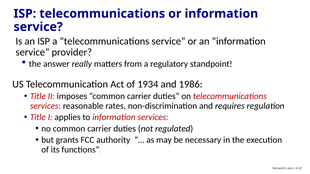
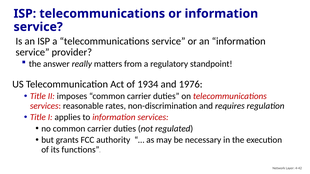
1986: 1986 -> 1976 (191, 84)
